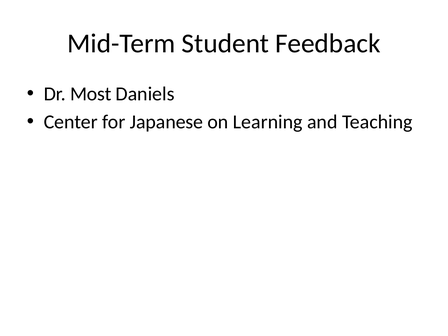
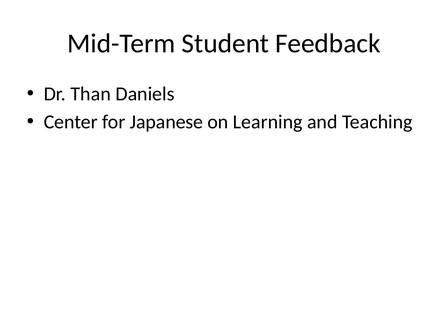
Most: Most -> Than (91, 94)
